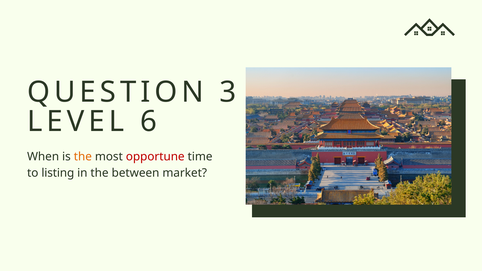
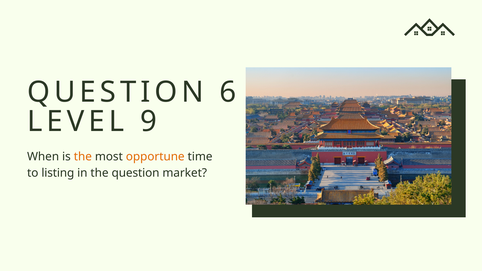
3: 3 -> 6 (228, 92)
6: 6 -> 9 (148, 122)
opportune colour: red -> orange (155, 157)
the between: between -> question (136, 173)
